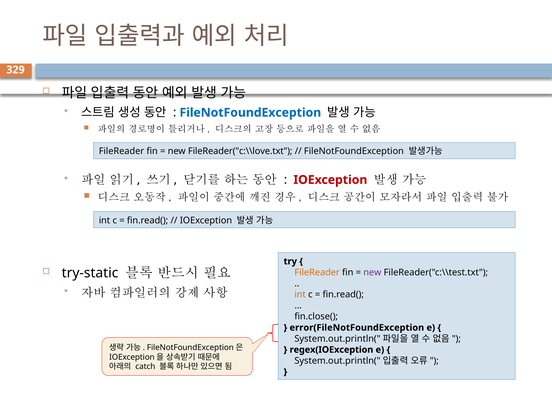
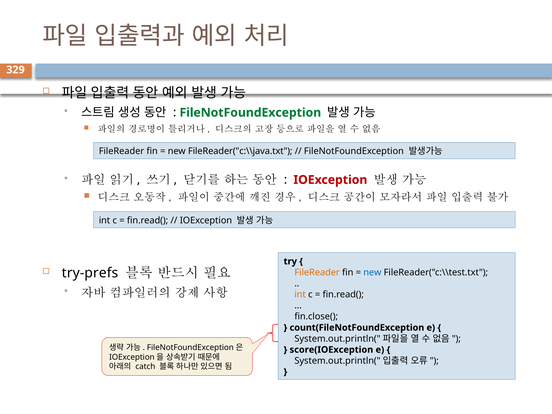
FileNotFoundException colour: blue -> green (250, 113)
FileReader("c:\\love.txt: FileReader("c:\\love.txt -> FileReader("c:\\java.txt (240, 151)
try-static: try-static -> try-prefs (90, 273)
new colour: purple -> blue (372, 272)
error(FileNotFoundException: error(FileNotFoundException -> count(FileNotFoundException (357, 328)
regex(IOException: regex(IOException -> score(IOException (331, 350)
